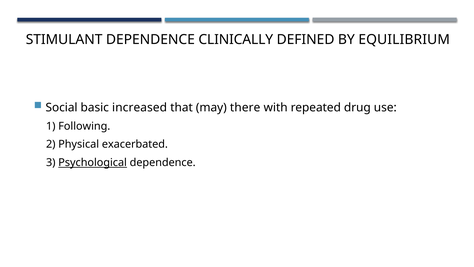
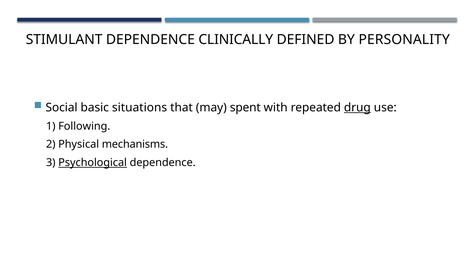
EQUILIBRIUM: EQUILIBRIUM -> PERSONALITY (404, 39)
increased: increased -> situations (140, 107)
there: there -> spent (245, 107)
drug underline: none -> present (357, 107)
exacerbated: exacerbated -> mechanisms (135, 144)
